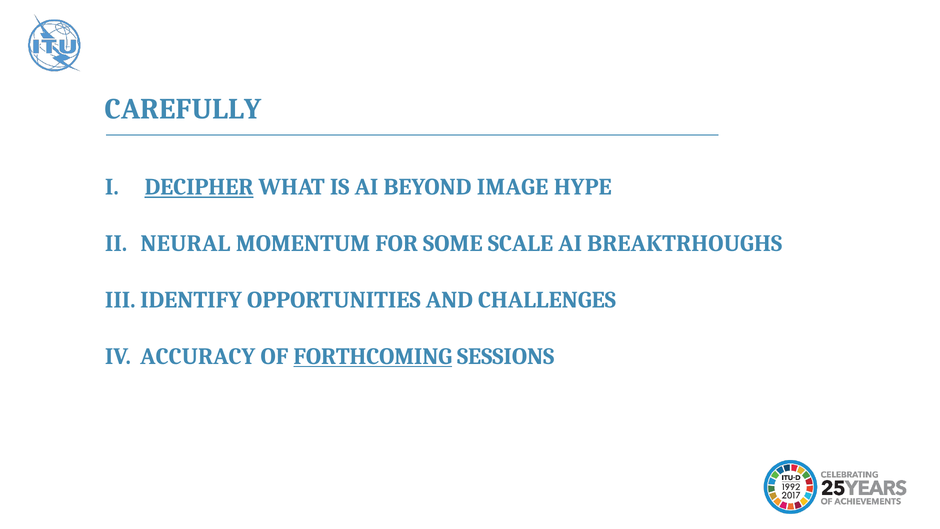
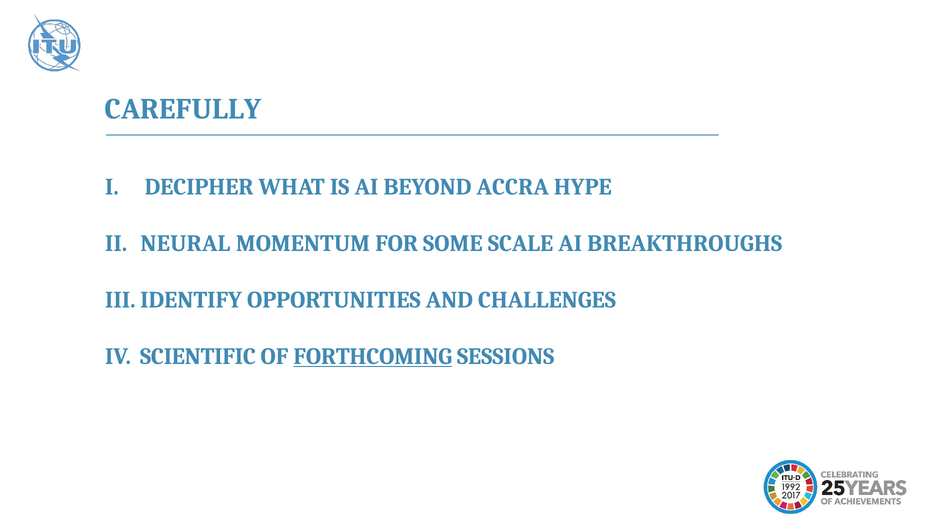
DECIPHER underline: present -> none (199, 187)
IMAGE: IMAGE -> ACCRA (513, 187)
BREAKTRHOUGHS: BREAKTRHOUGHS -> BREAKTHROUGHS (685, 243)
ACCURACY: ACCURACY -> SCIENTIFIC (198, 356)
